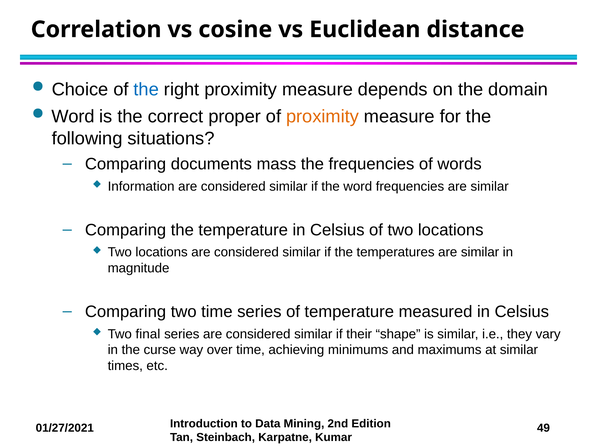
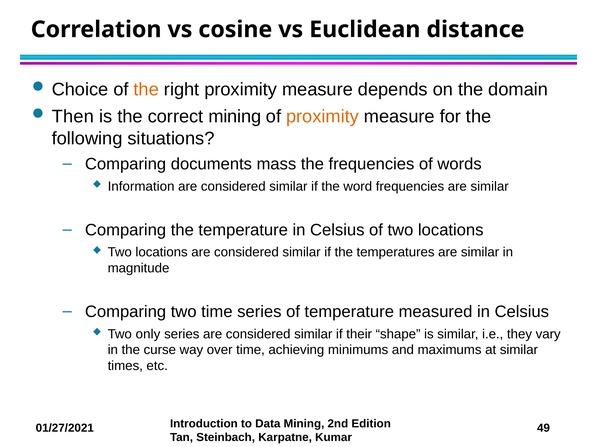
the colour: blue -> orange (146, 90)
Word: Word -> Then (73, 117)
correct proper: proper -> mining (235, 117)
final: final -> only (148, 335)
